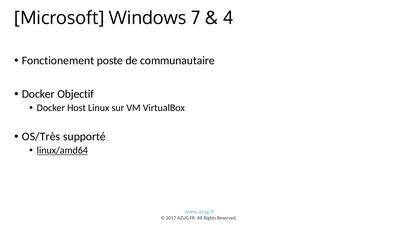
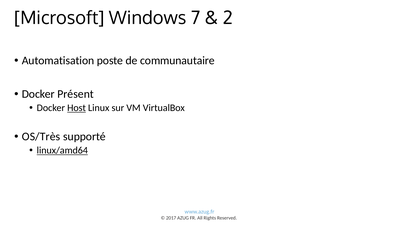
4: 4 -> 2 (228, 18)
Fonctionement: Fonctionement -> Automatisation (58, 60)
Objectif: Objectif -> Présent (76, 94)
Host underline: none -> present (77, 108)
